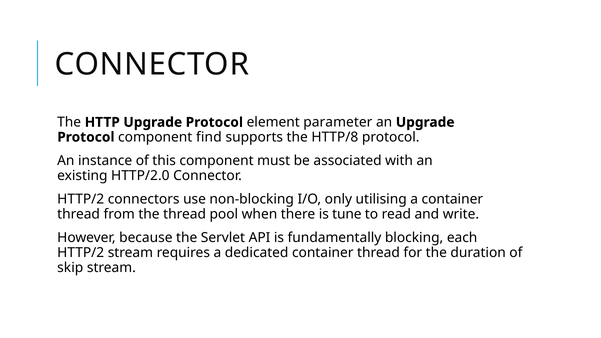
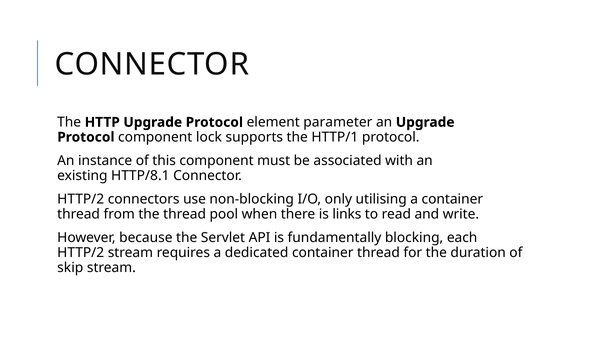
find: find -> lock (209, 137)
HTTP/8: HTTP/8 -> HTTP/1 (335, 137)
HTTP/2.0: HTTP/2.0 -> HTTP/8.1 (140, 176)
tune: tune -> links (347, 214)
